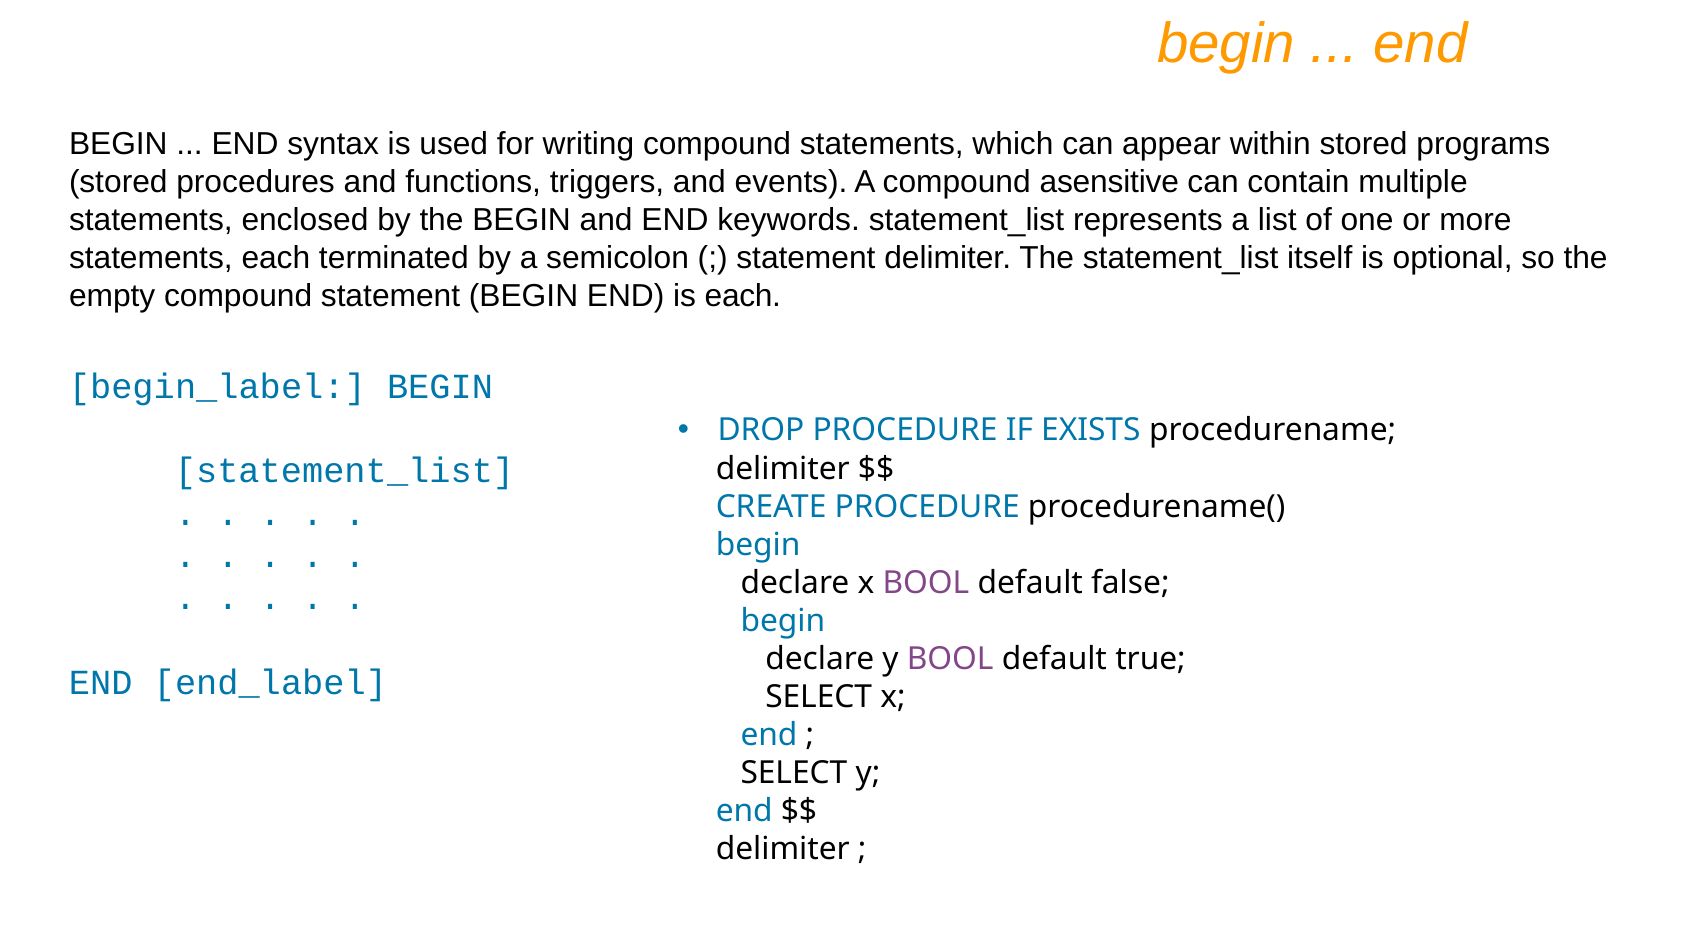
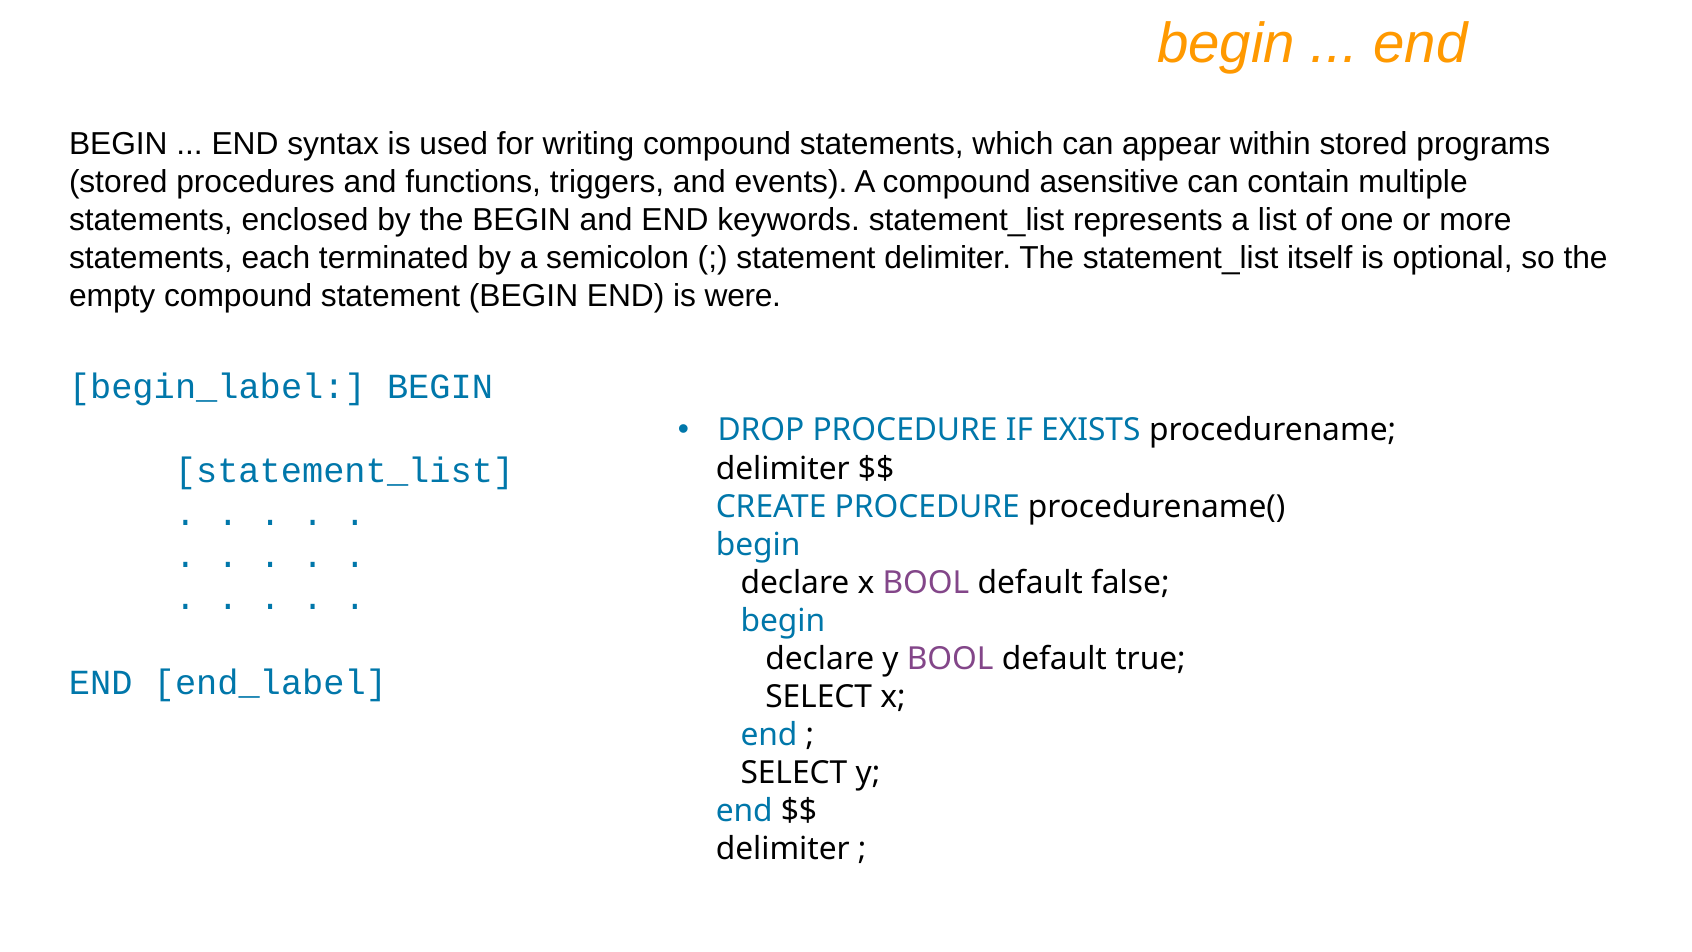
is each: each -> were (743, 296)
